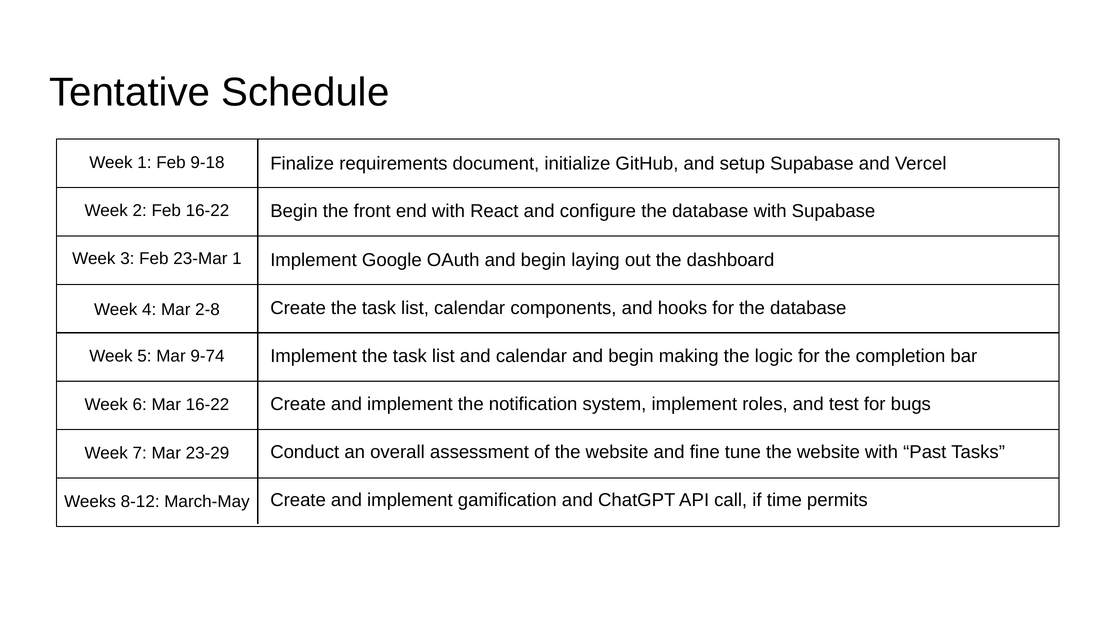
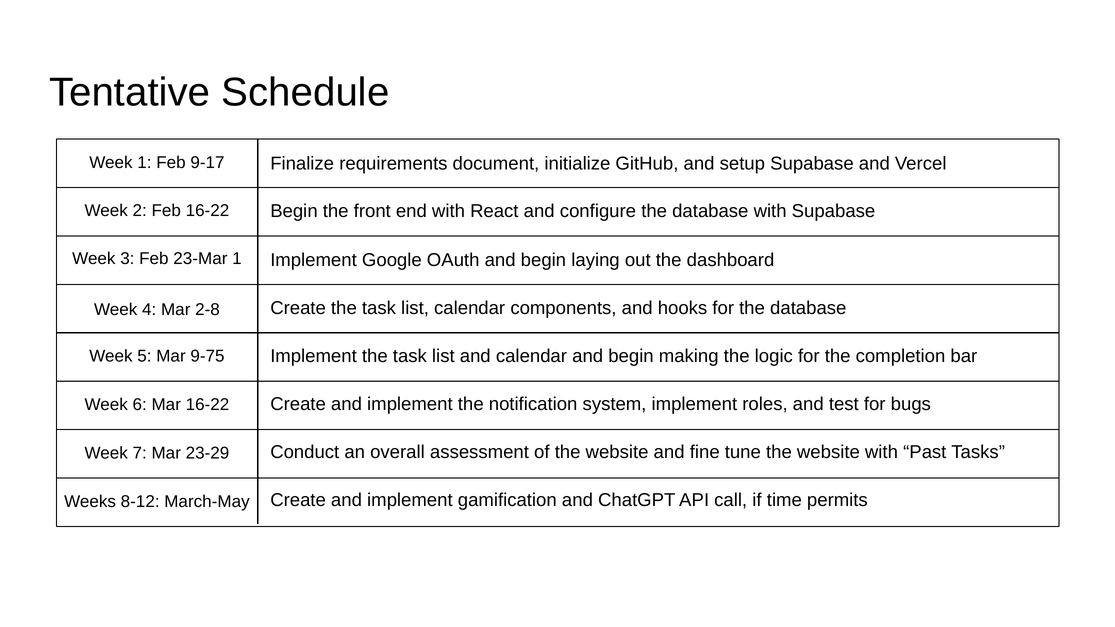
9-18: 9-18 -> 9-17 (207, 162)
9-74: 9-74 -> 9-75 (207, 356)
